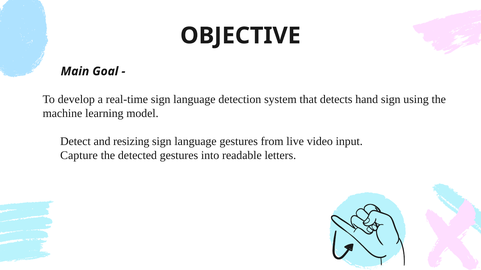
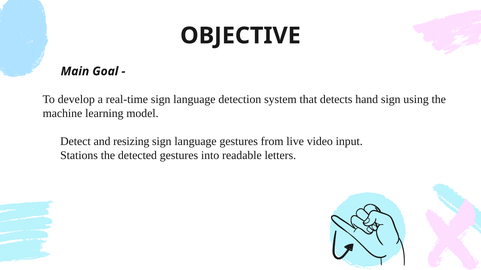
Capture: Capture -> Stations (79, 156)
